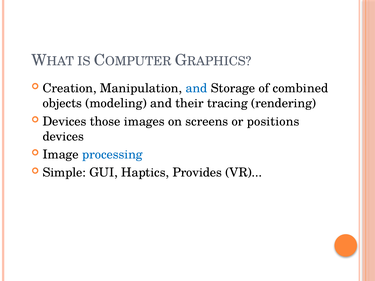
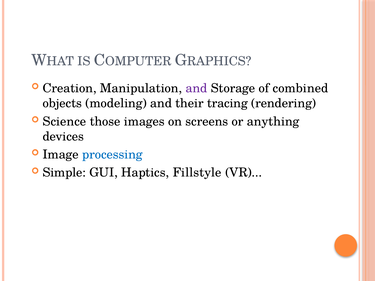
and colour: blue -> purple (196, 88)
Devices: Devices -> Science (64, 122)
positions: positions -> anything (273, 122)
Provides: Provides -> Fillstyle (197, 173)
